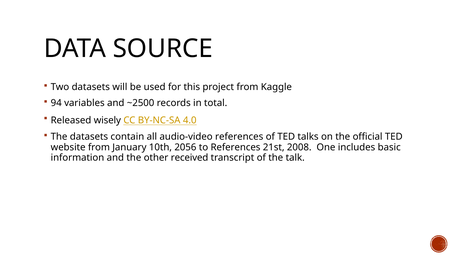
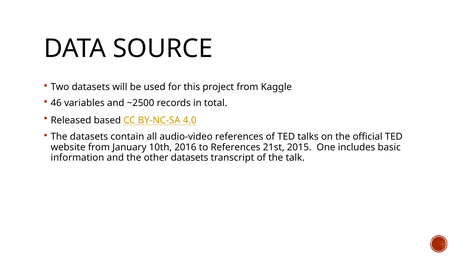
94: 94 -> 46 (56, 103)
wisely: wisely -> based (107, 120)
2056: 2056 -> 2016 (185, 147)
2008: 2008 -> 2015 (299, 147)
other received: received -> datasets (190, 157)
